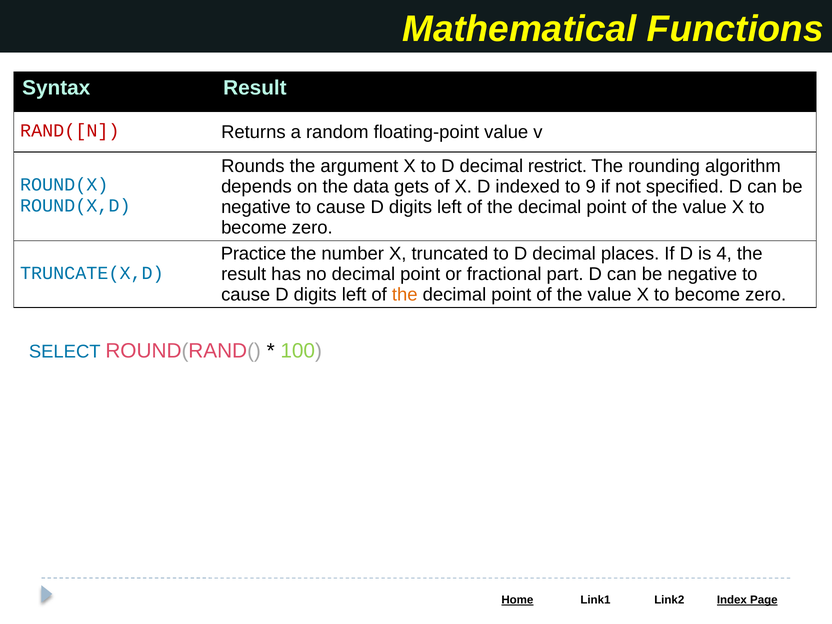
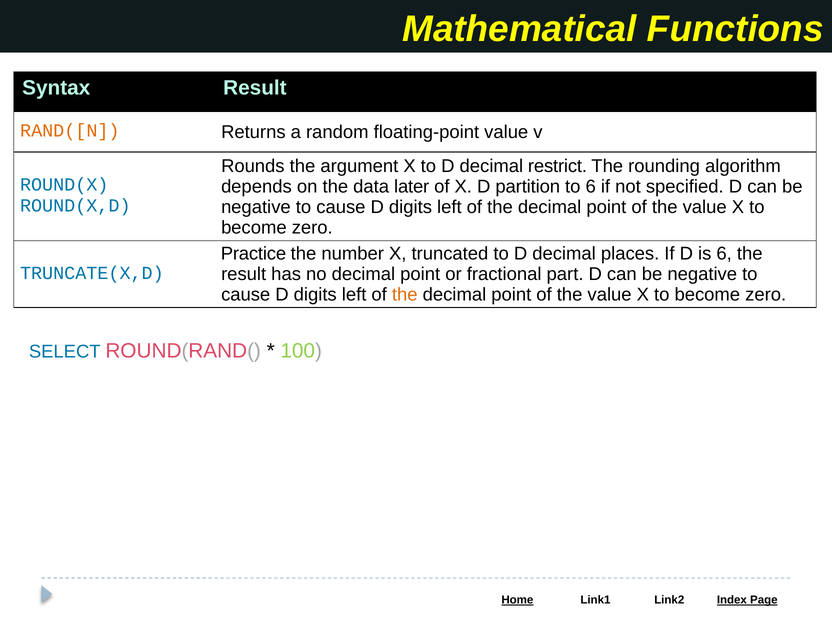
RAND([N colour: red -> orange (70, 131)
gets: gets -> later (412, 186)
indexed: indexed -> partition (528, 186)
to 9: 9 -> 6 (591, 186)
is 4: 4 -> 6 (724, 254)
